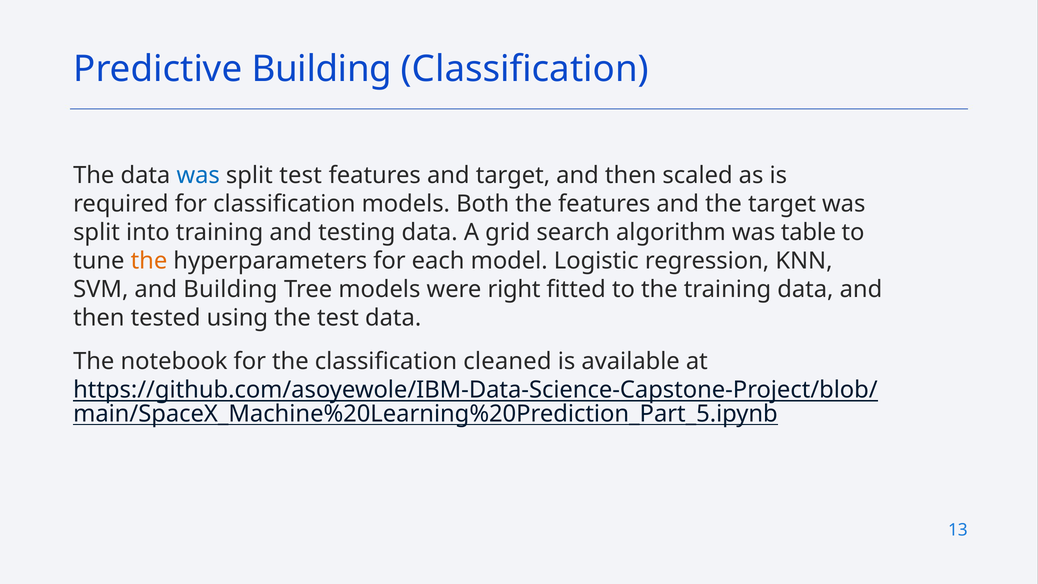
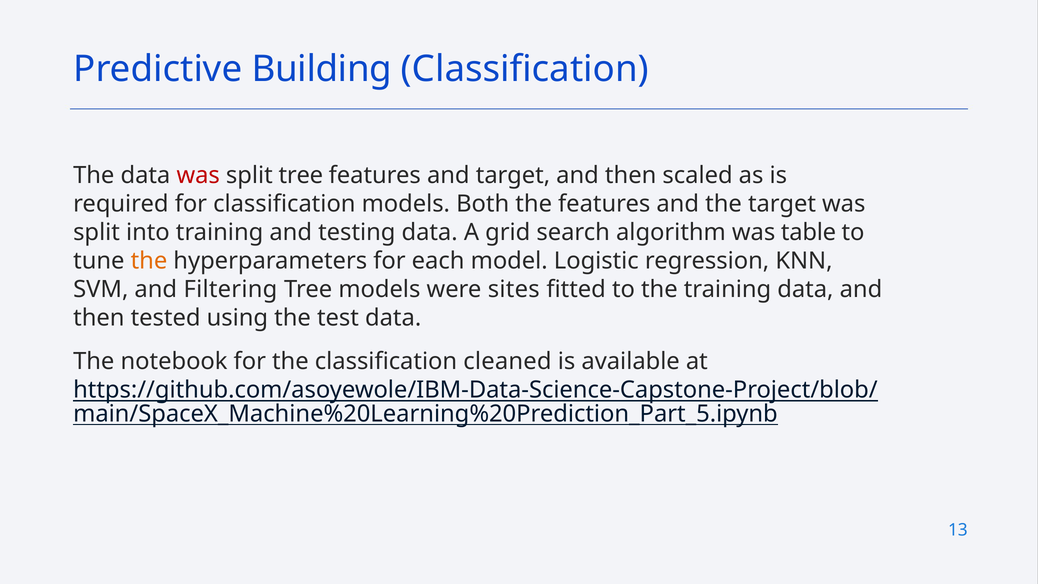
was colour: blue -> red (198, 175)
split test: test -> tree (301, 175)
and Building: Building -> Filtering (230, 289)
right: right -> sites (514, 289)
